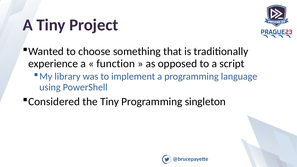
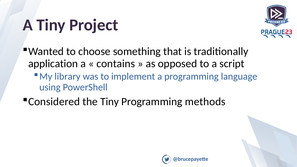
experience: experience -> application (53, 64)
function: function -> contains (116, 64)
singleton: singleton -> methods (205, 102)
